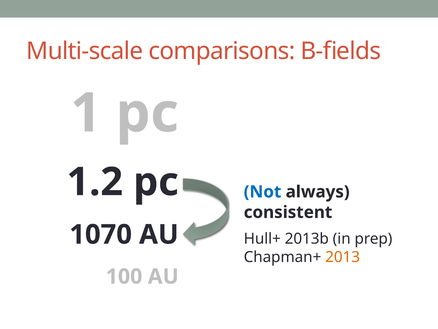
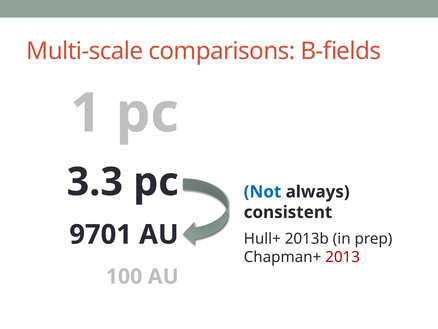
1.2: 1.2 -> 3.3 (95, 182)
1070: 1070 -> 9701 (101, 234)
2013 colour: orange -> red (343, 257)
